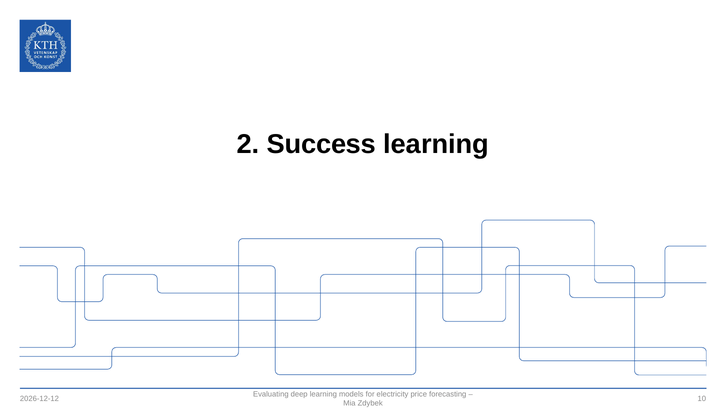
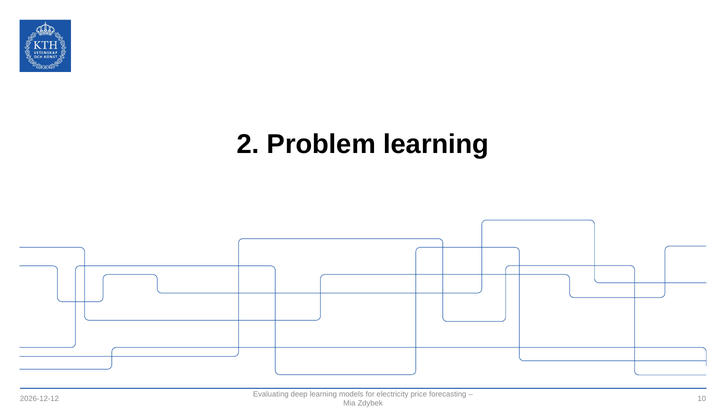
Success: Success -> Problem (321, 144)
